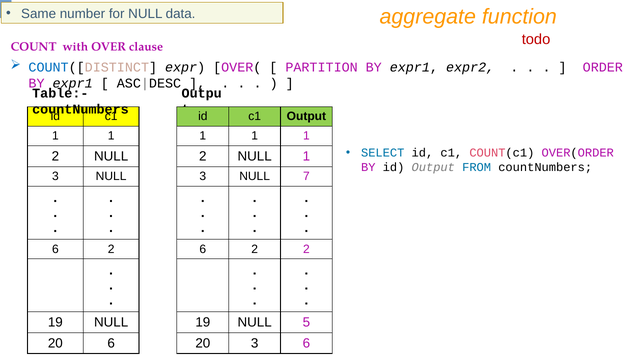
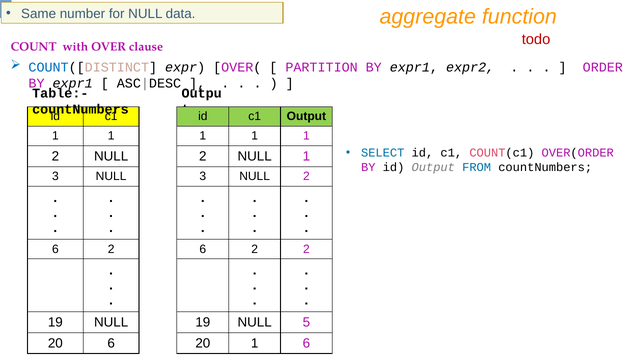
NULL 7: 7 -> 2 (306, 176)
20 3: 3 -> 1 (255, 343)
